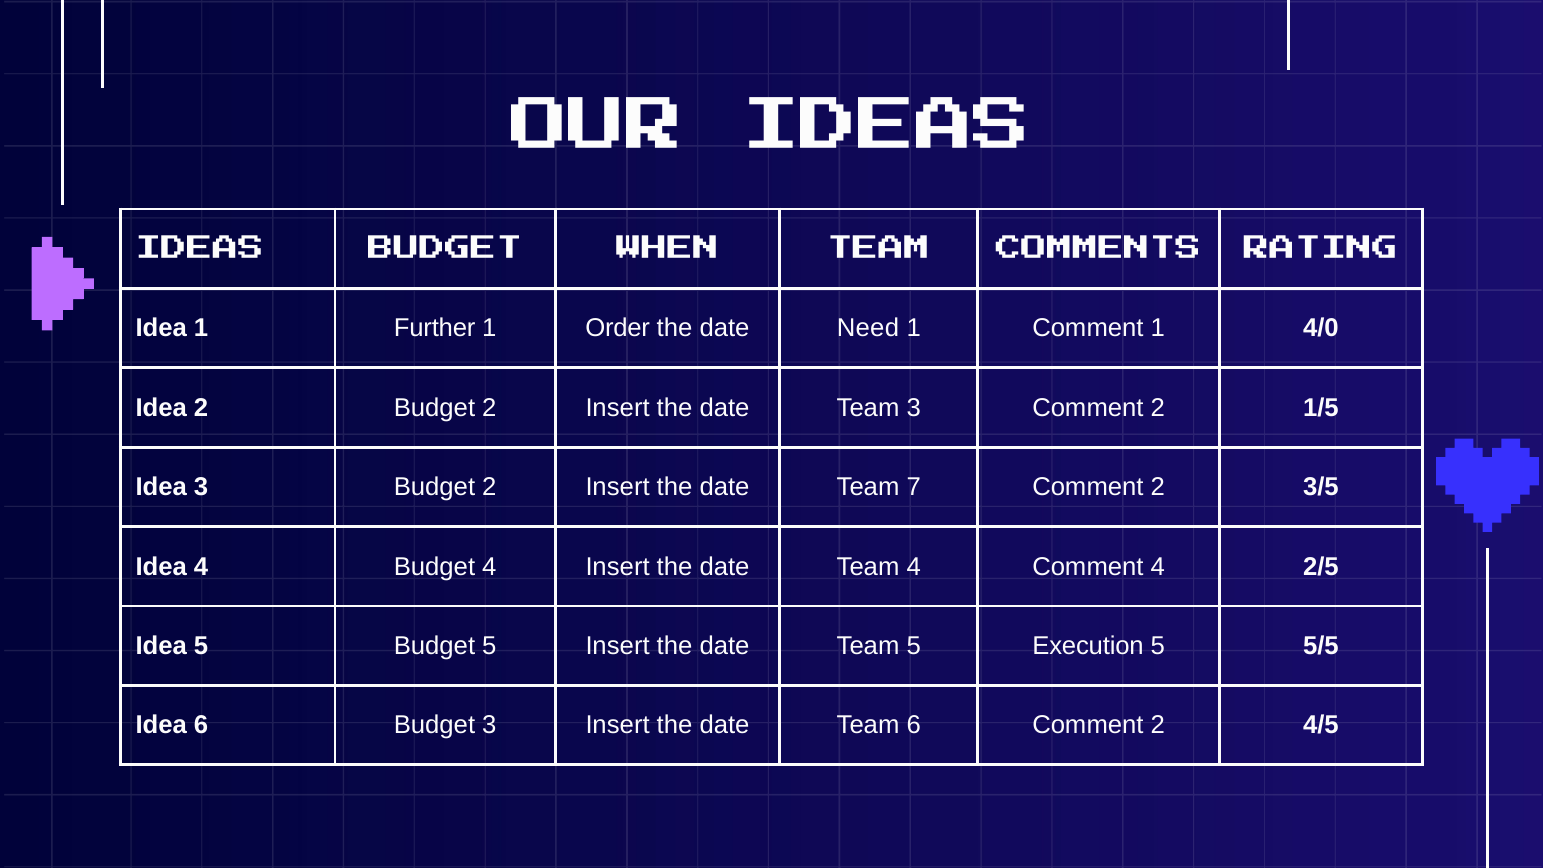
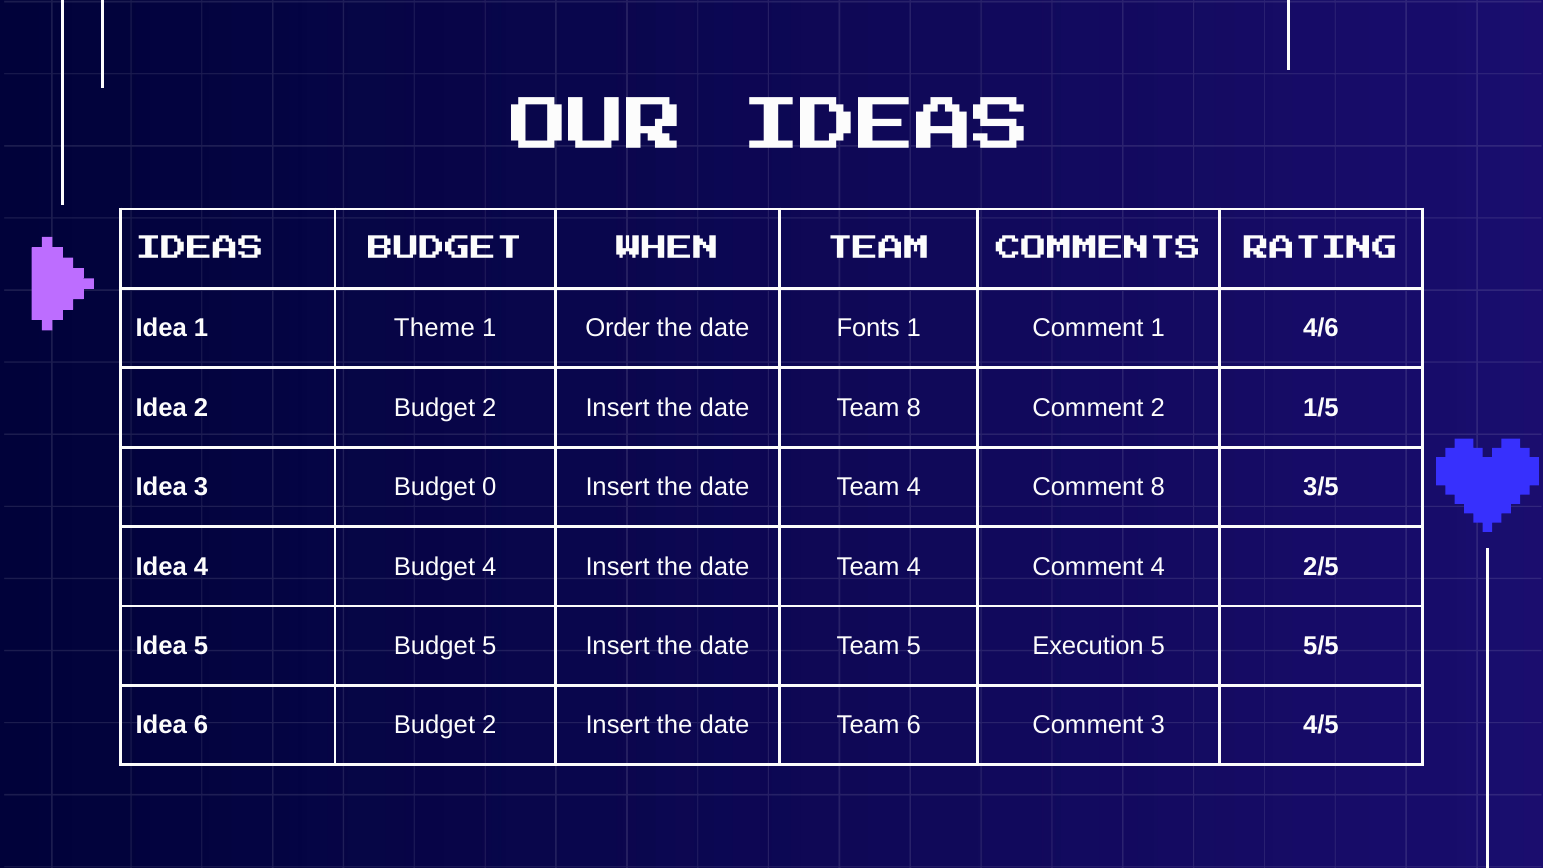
Further: Further -> Theme (434, 328)
Need: Need -> Fonts (868, 328)
4/0: 4/0 -> 4/6 (1321, 328)
Team 3: 3 -> 8 (914, 408)
3 Budget 2: 2 -> 0 (489, 487)
7: 7 -> 4 (914, 487)
2: 2 -> 8 (1158, 487)
6 Budget 3: 3 -> 2 (489, 725)
6 Comment 2: 2 -> 3 (1158, 725)
